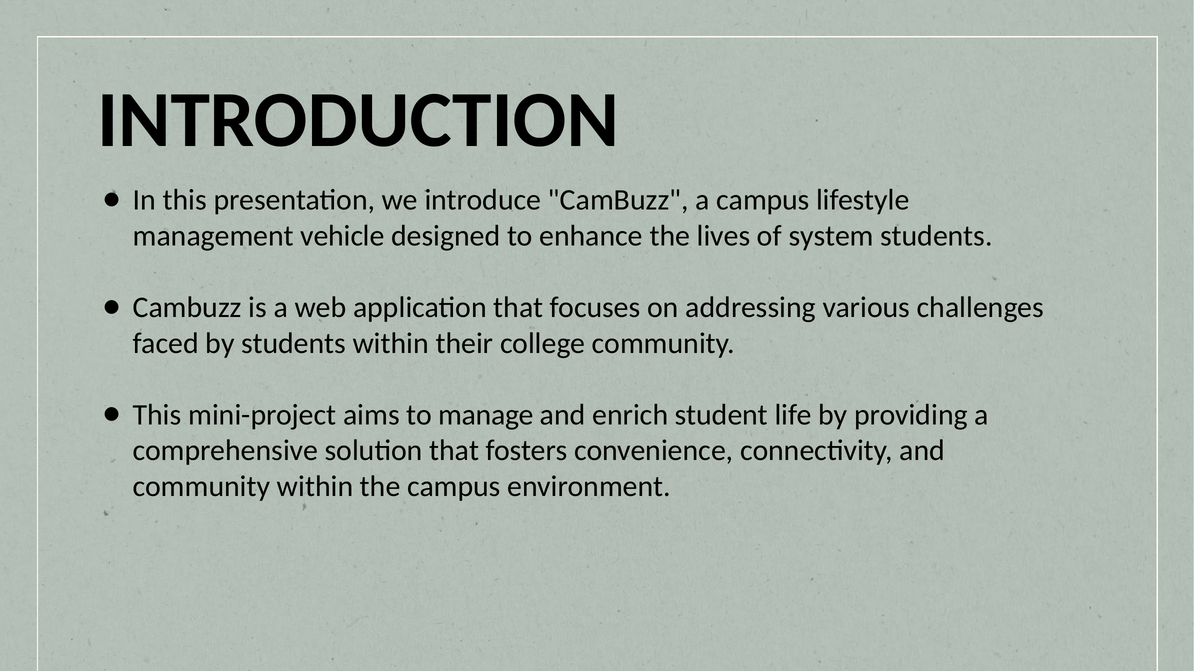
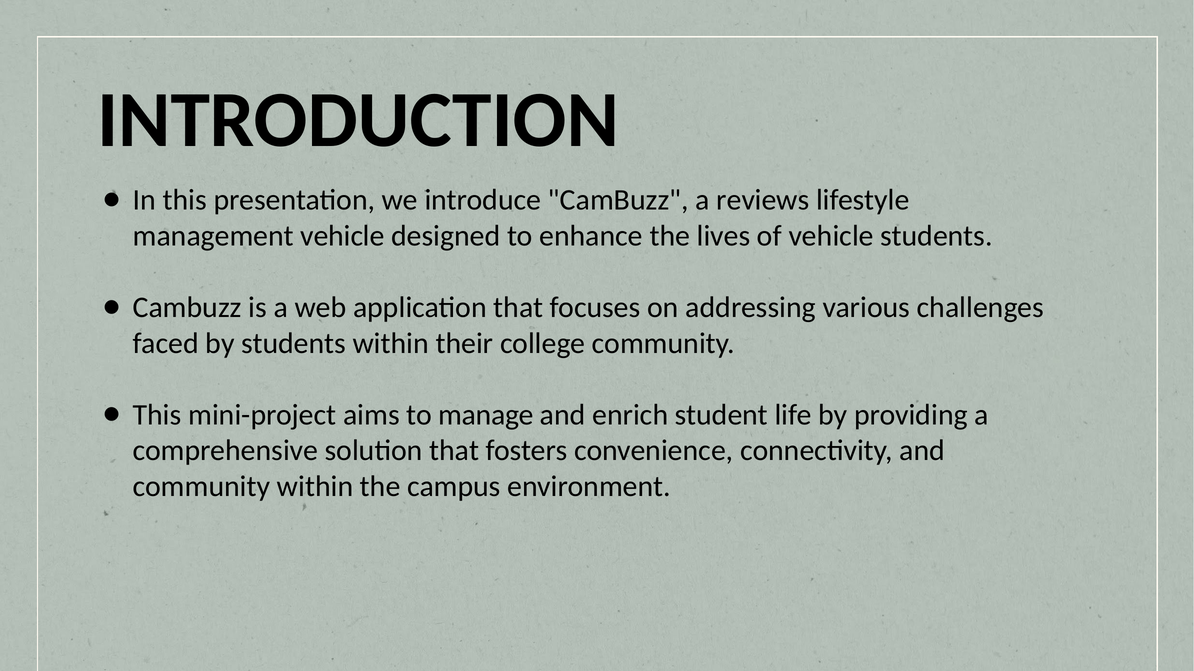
a campus: campus -> reviews (763, 200)
of system: system -> vehicle (831, 236)
